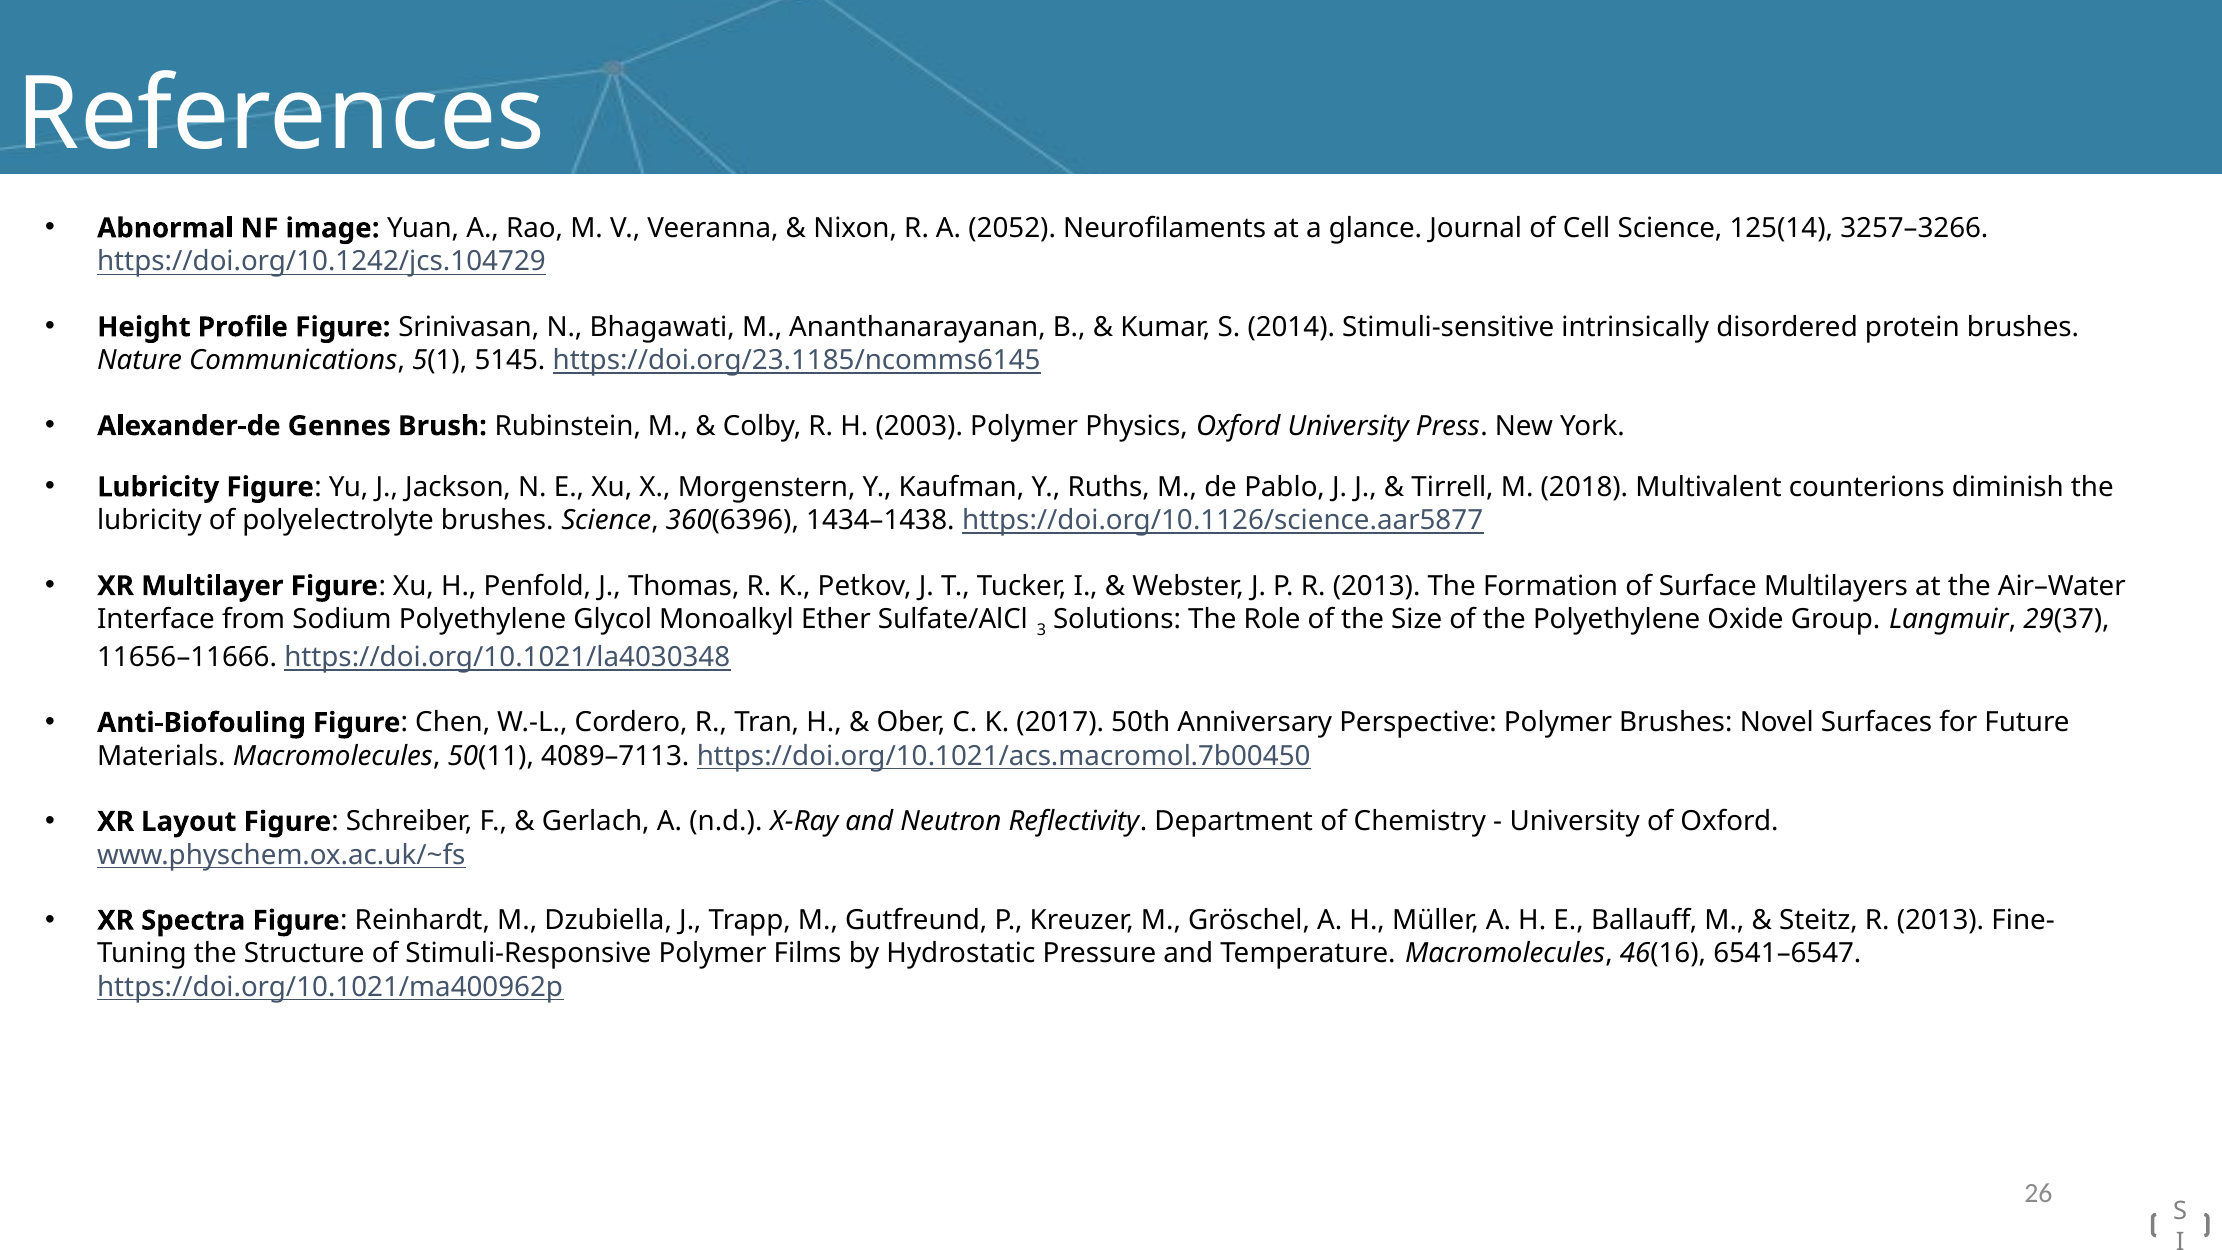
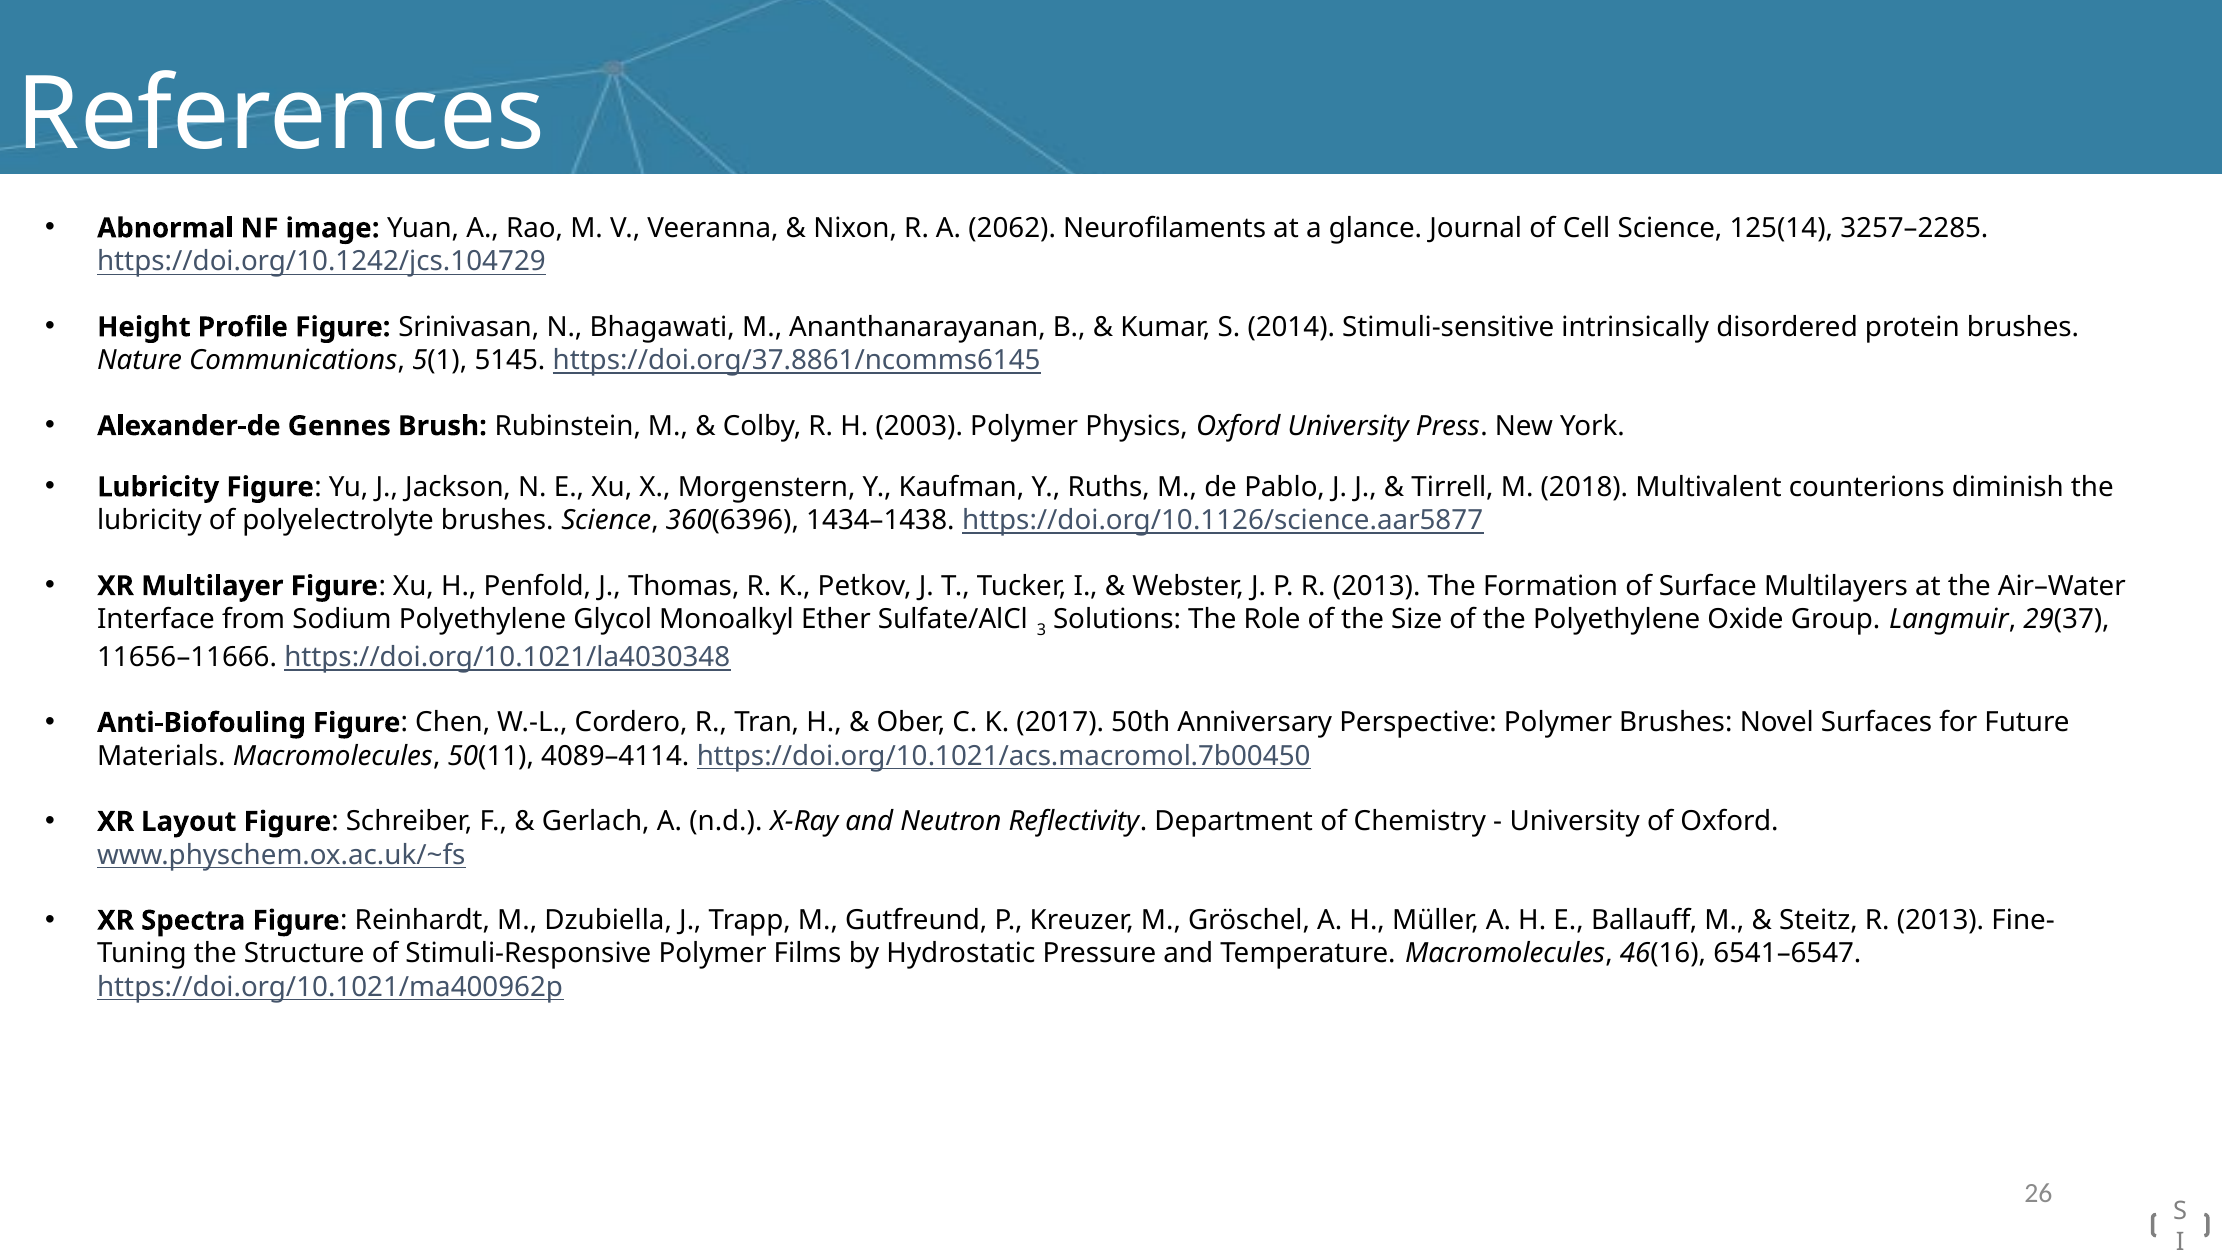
2052: 2052 -> 2062 (1012, 228)
3257–3266: 3257–3266 -> 3257–2285 (1914, 228)
https://doi.org/23.1185/ncomms6145: https://doi.org/23.1185/ncomms6145 -> https://doi.org/37.8861/ncomms6145 (797, 360)
4089–7113: 4089–7113 -> 4089–4114 (615, 756)
